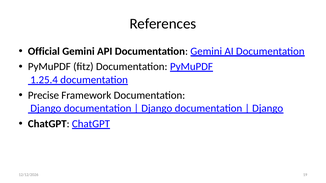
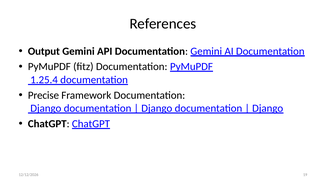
Official: Official -> Output (44, 51)
